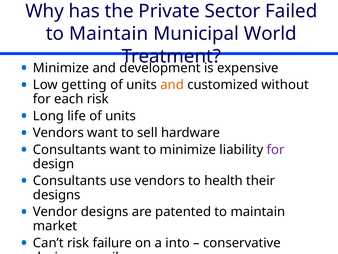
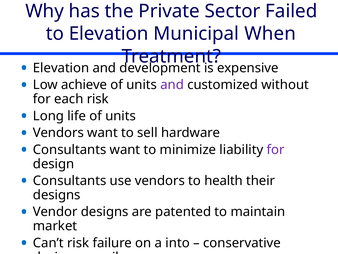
Maintain: Maintain -> Elevation (109, 34)
World: World -> When (270, 34)
Minimize: Minimize -> Elevation (61, 68)
getting: getting -> achieve (84, 85)
and colour: orange -> purple (172, 85)
